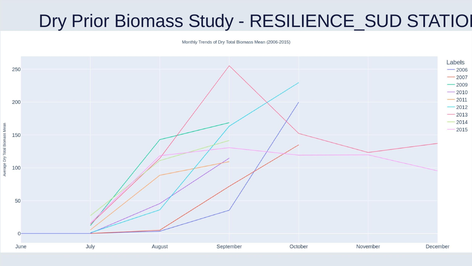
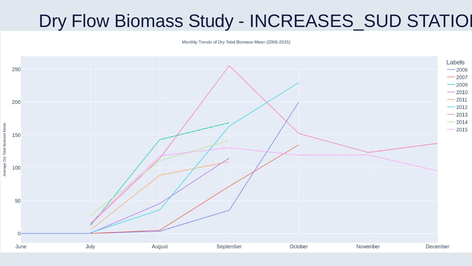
Prior: Prior -> Flow (90, 21)
RESILIENCE_SUD: RESILIENCE_SUD -> INCREASES_SUD (326, 21)
